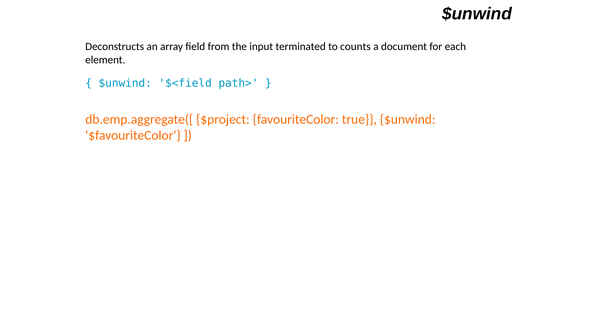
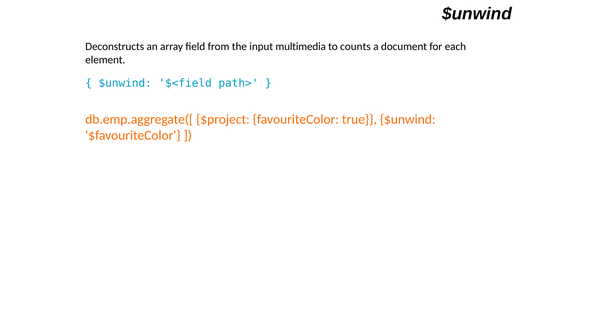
terminated: terminated -> multimedia (301, 46)
